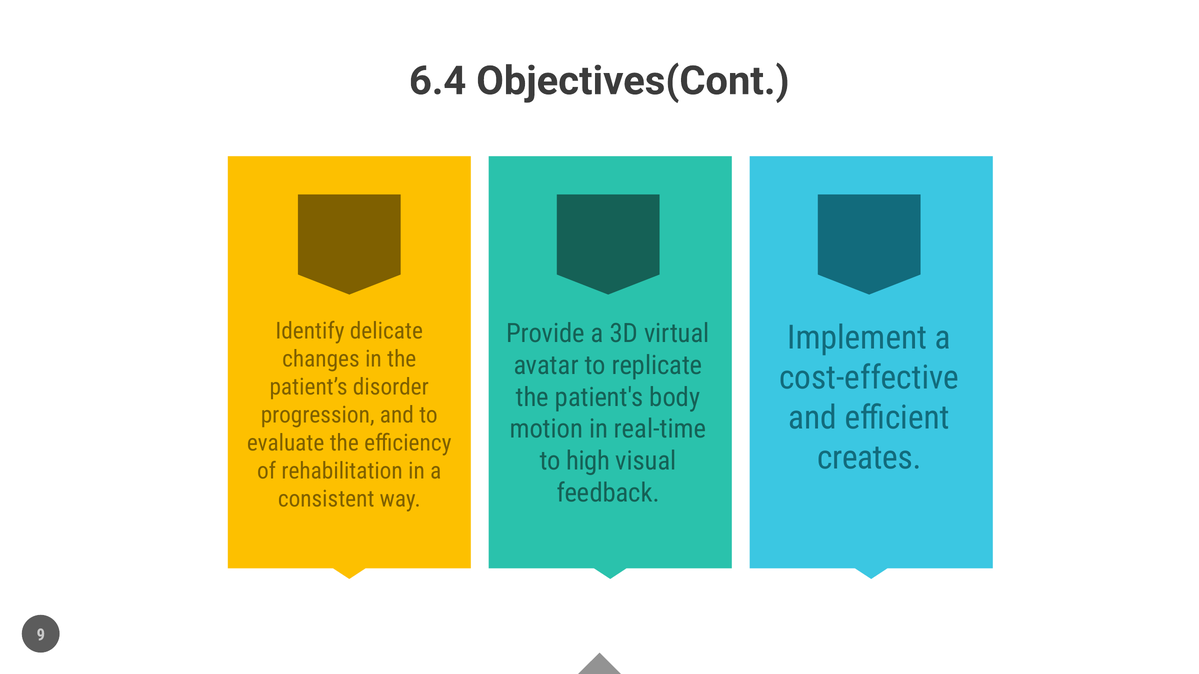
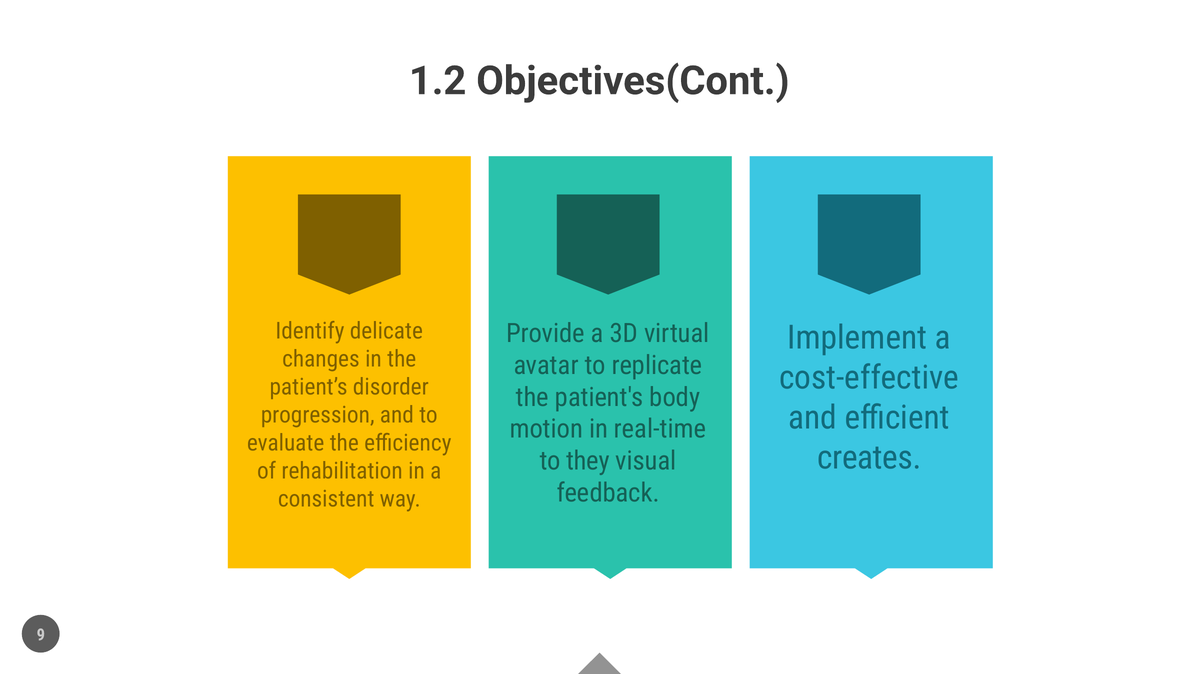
6.4: 6.4 -> 1.2 (438, 81)
high: high -> they (588, 461)
